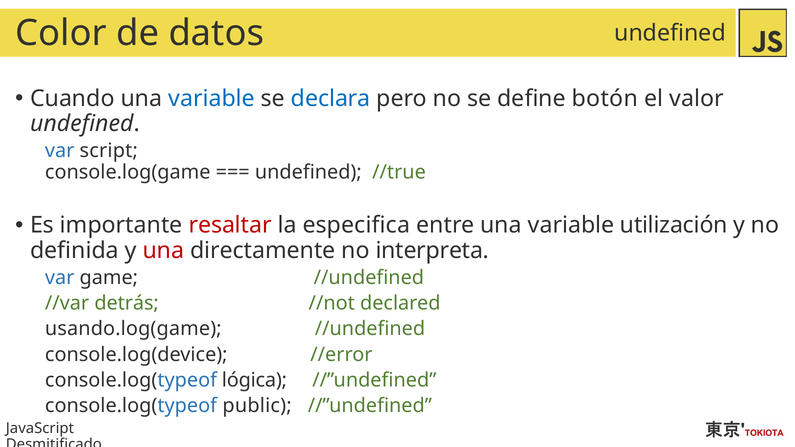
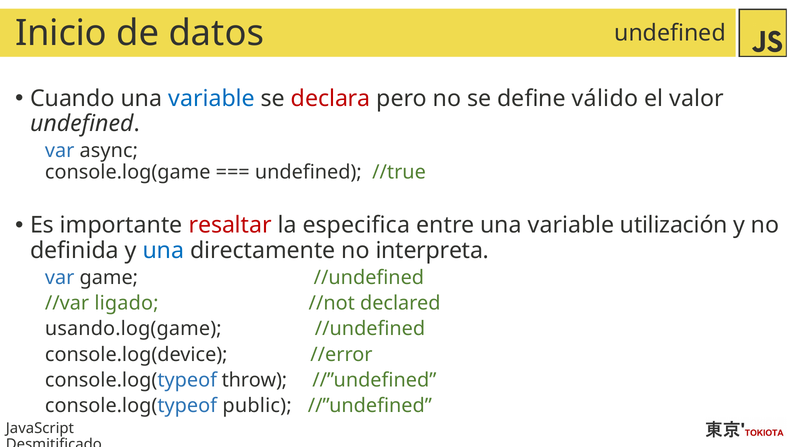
Color: Color -> Inicio (61, 33)
declara colour: blue -> red (331, 99)
botón: botón -> válido (605, 99)
script: script -> async (109, 151)
una colour: red -> blue (163, 250)
detrás: detrás -> ligado (126, 303)
lógica: lógica -> throw (254, 380)
